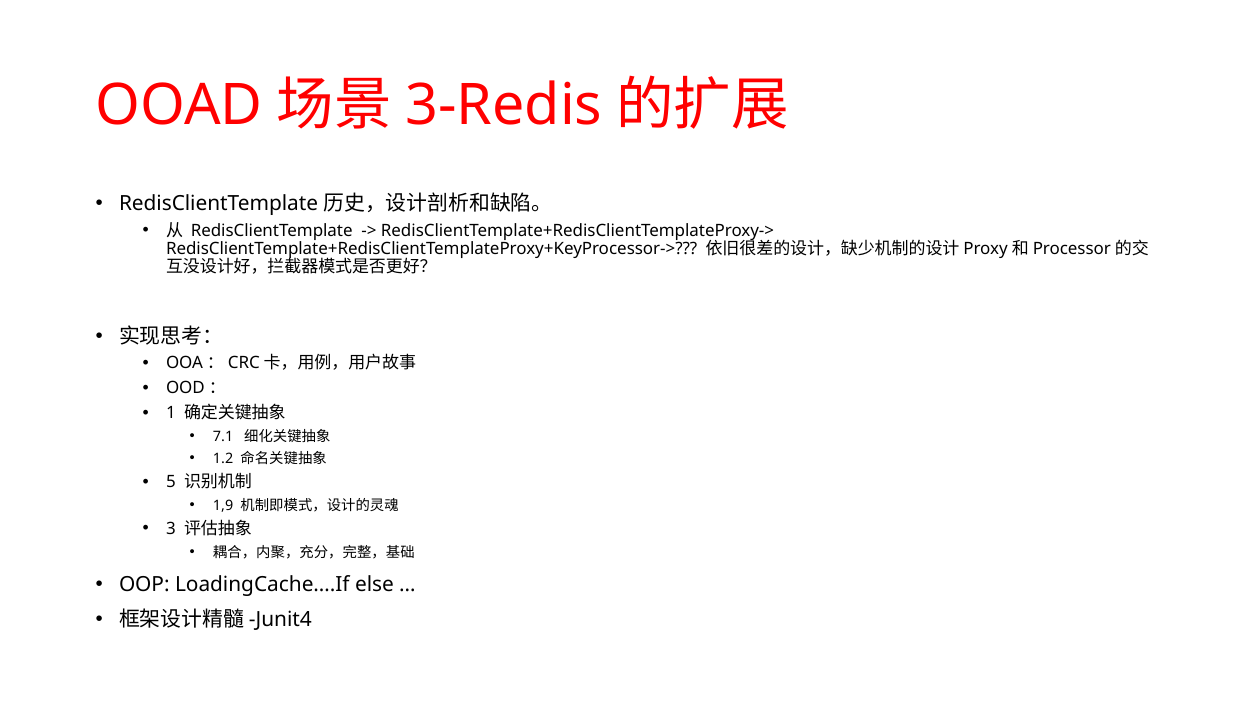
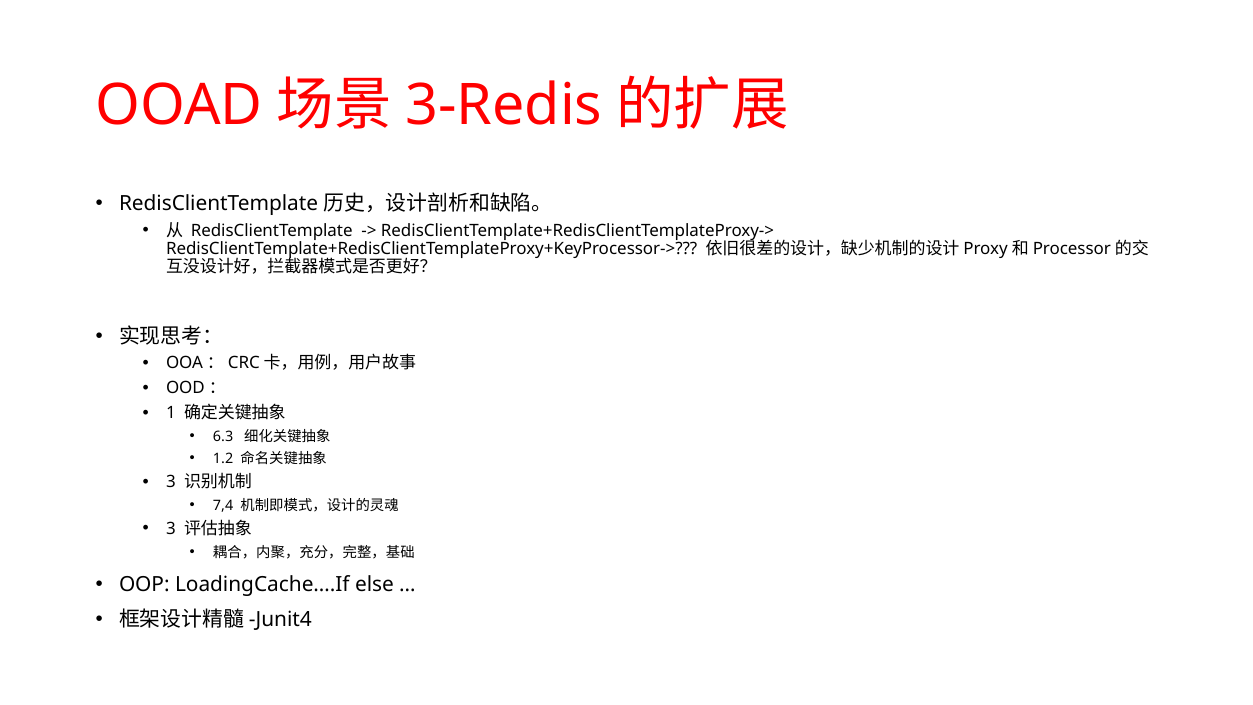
7.1: 7.1 -> 6.3 (223, 436)
5: 5 -> 3 (171, 482)
1,9: 1,9 -> 7,4 (223, 505)
